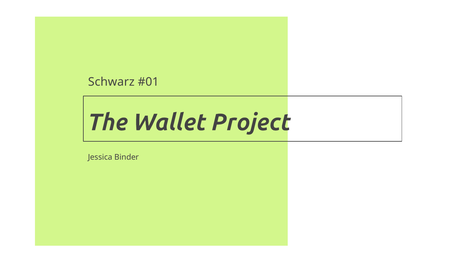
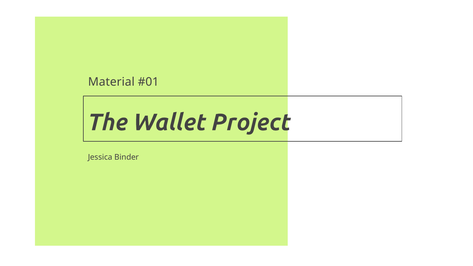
Schwarz: Schwarz -> Material (111, 82)
